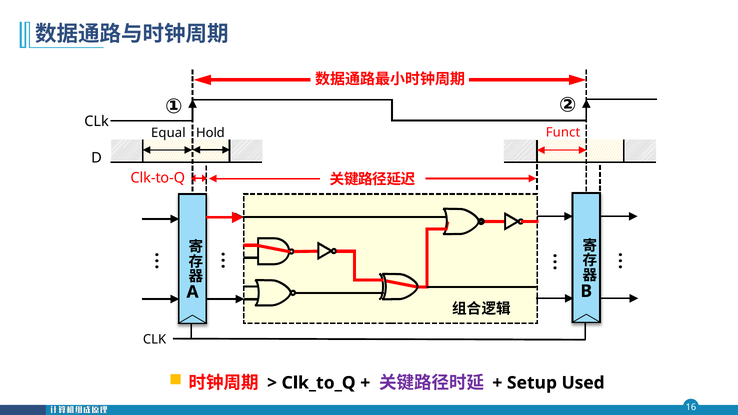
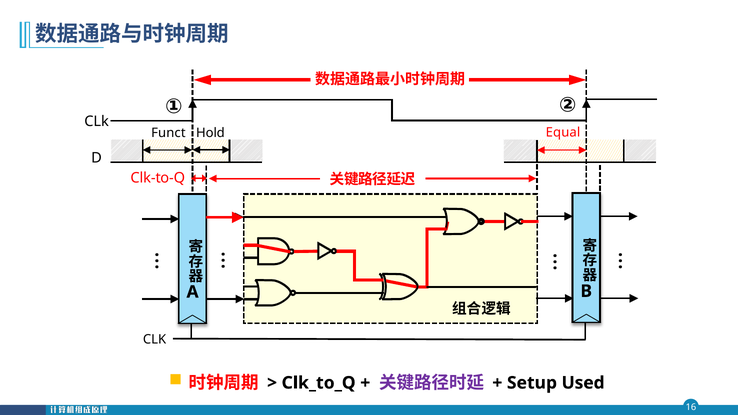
Funct: Funct -> Equal (563, 132)
Equal: Equal -> Funct (168, 133)
